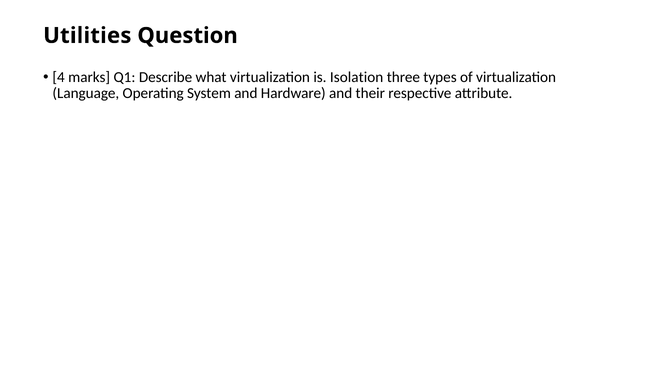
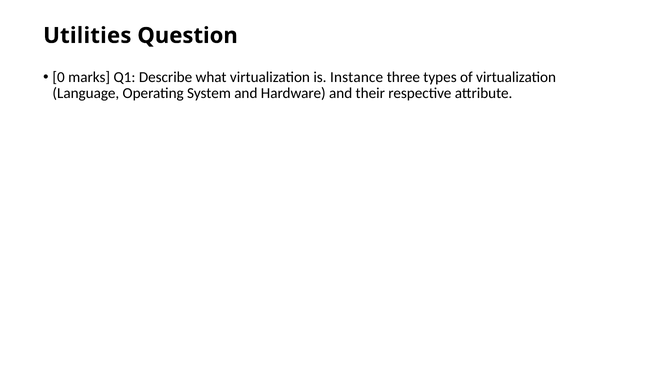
4: 4 -> 0 (59, 77)
Isolation: Isolation -> Instance (357, 77)
